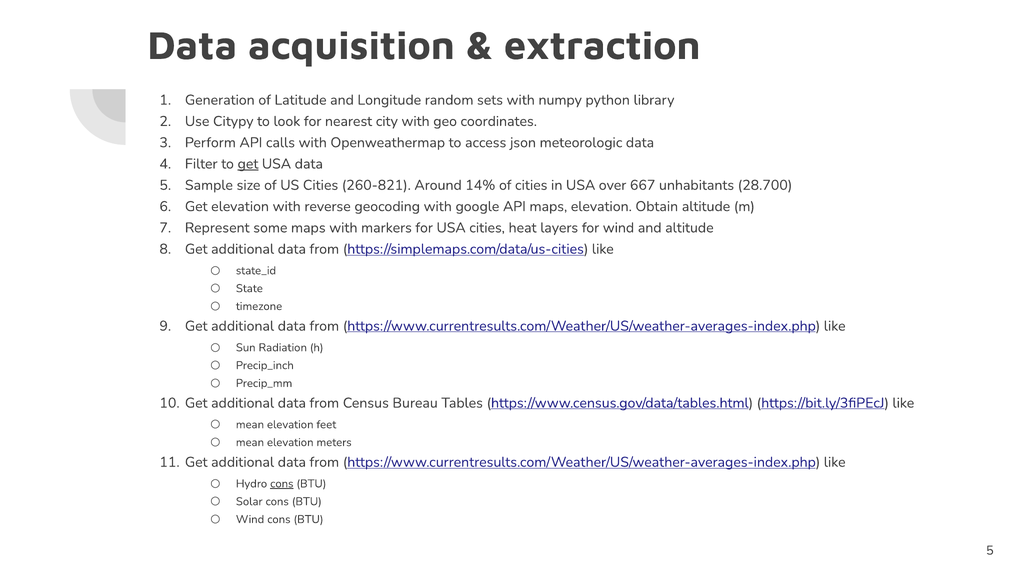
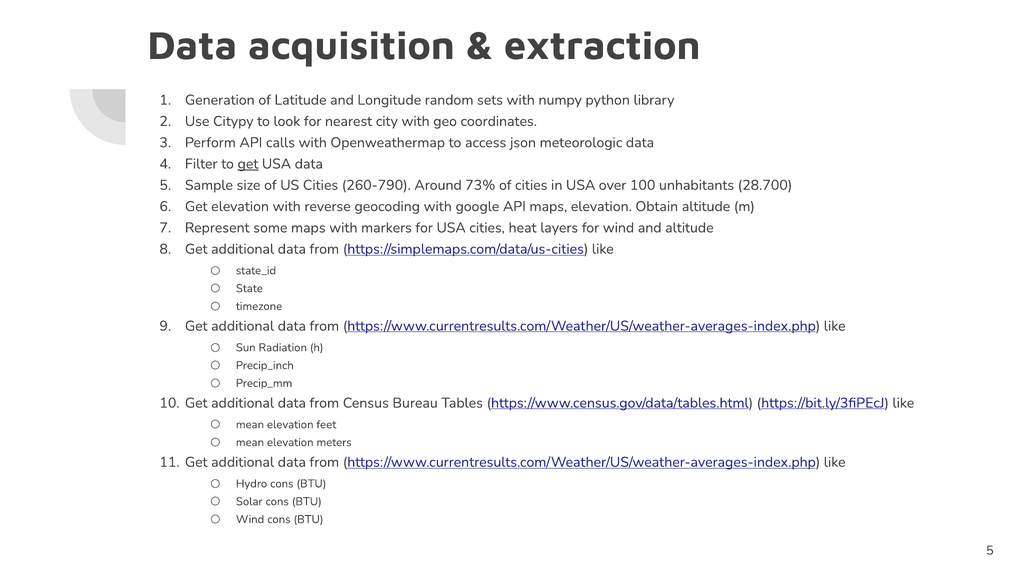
260-821: 260-821 -> 260-790 (376, 185)
14%: 14% -> 73% (480, 185)
667: 667 -> 100 (643, 185)
cons underline: present -> none (282, 483)
